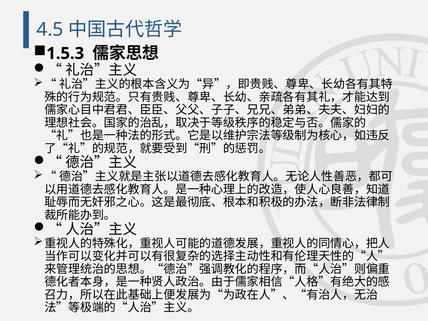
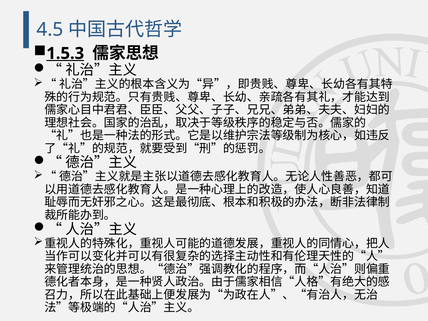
1.5.3 underline: none -> present (65, 53)
